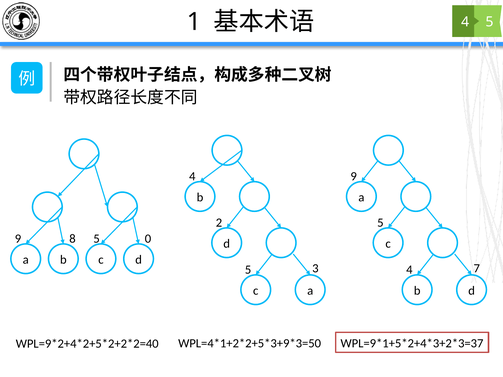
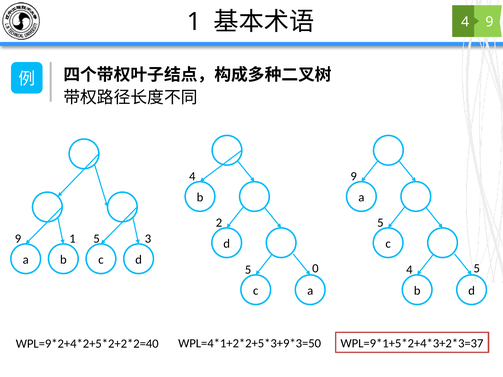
5: 5 -> 9 (489, 22)
9 8: 8 -> 1 (72, 239)
0: 0 -> 3 (148, 239)
3: 3 -> 0 (315, 269)
4 7: 7 -> 5 (477, 269)
